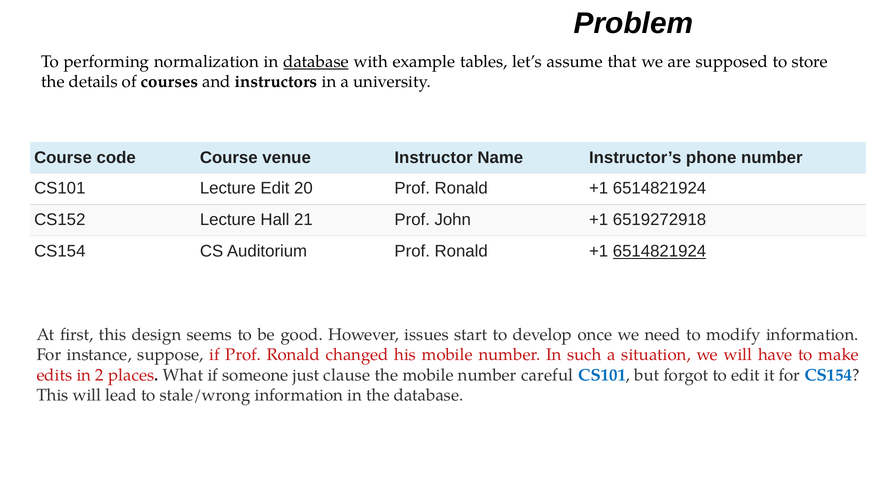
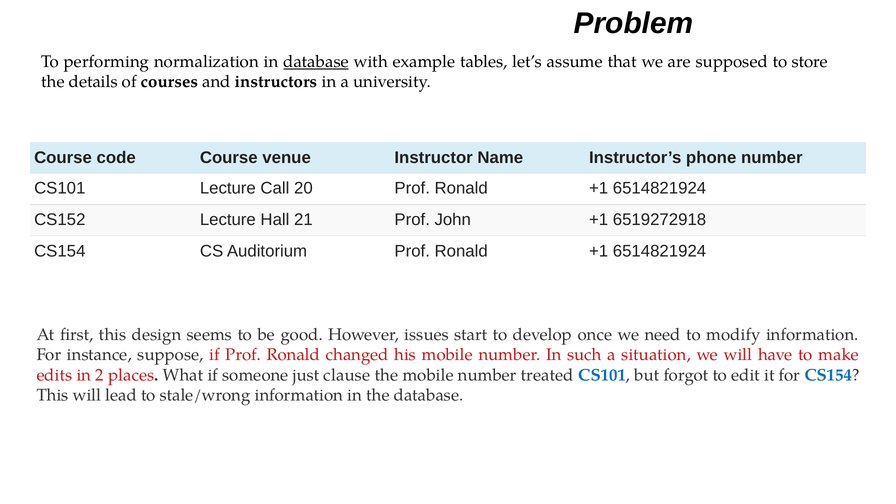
Lecture Edit: Edit -> Call (275, 188)
6514821924 underline: present -> none (659, 251)
careful: careful -> treated (547, 375)
